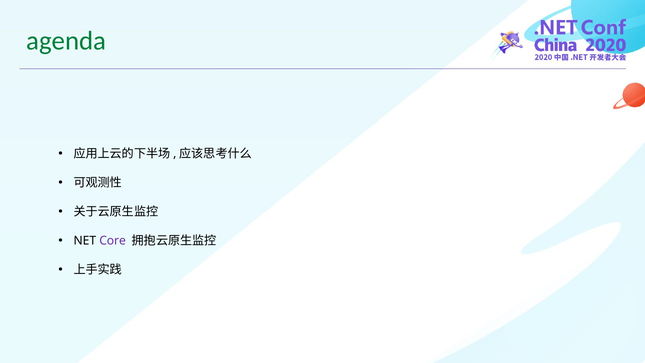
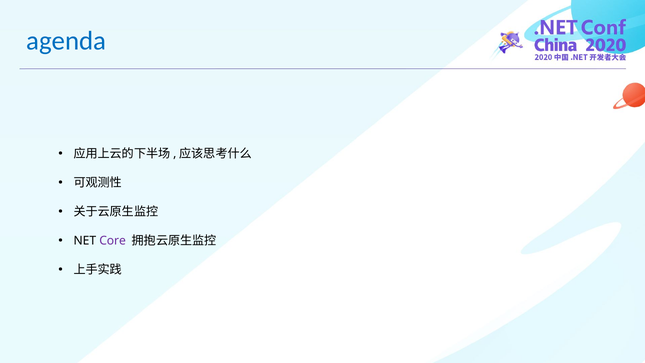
agenda colour: green -> blue (66, 41)
